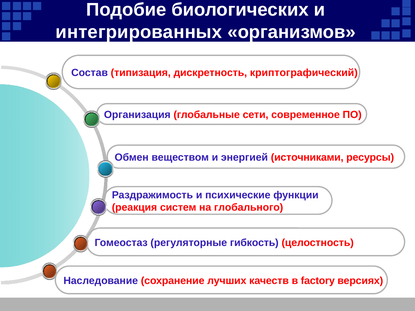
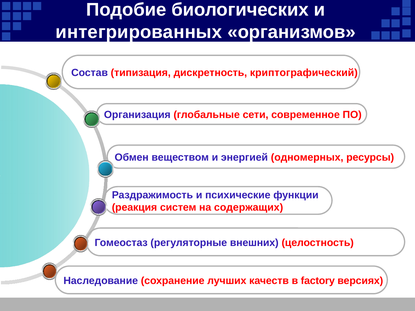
источниками: источниками -> одномерных (307, 157)
глобального: глобального -> содержащих (249, 208)
гибкость: гибкость -> внешних (254, 243)
